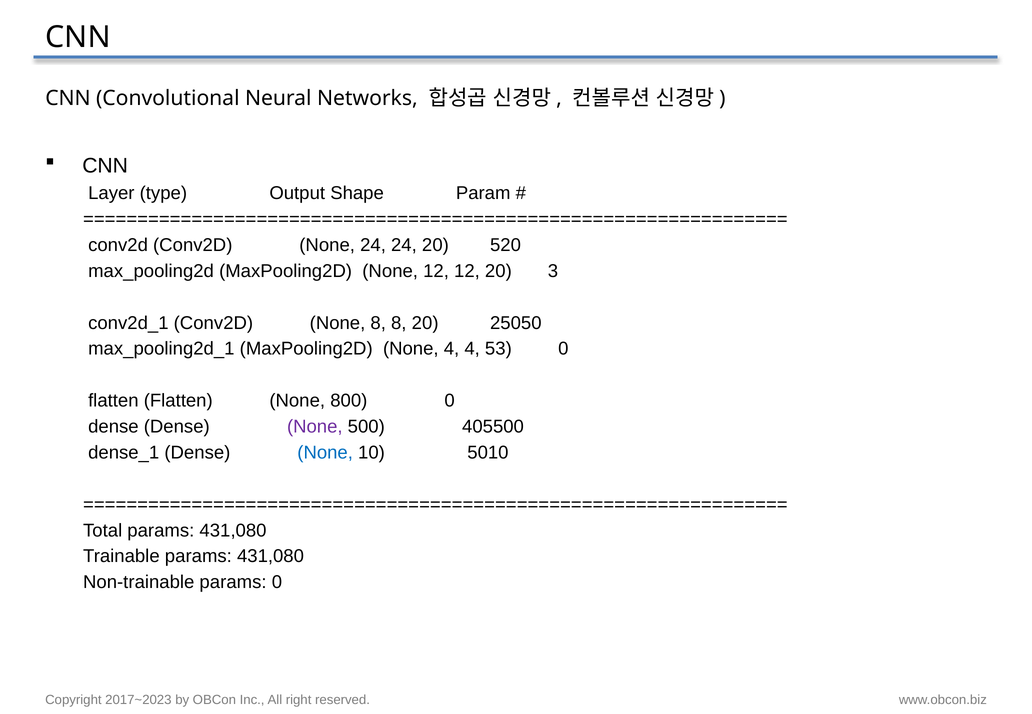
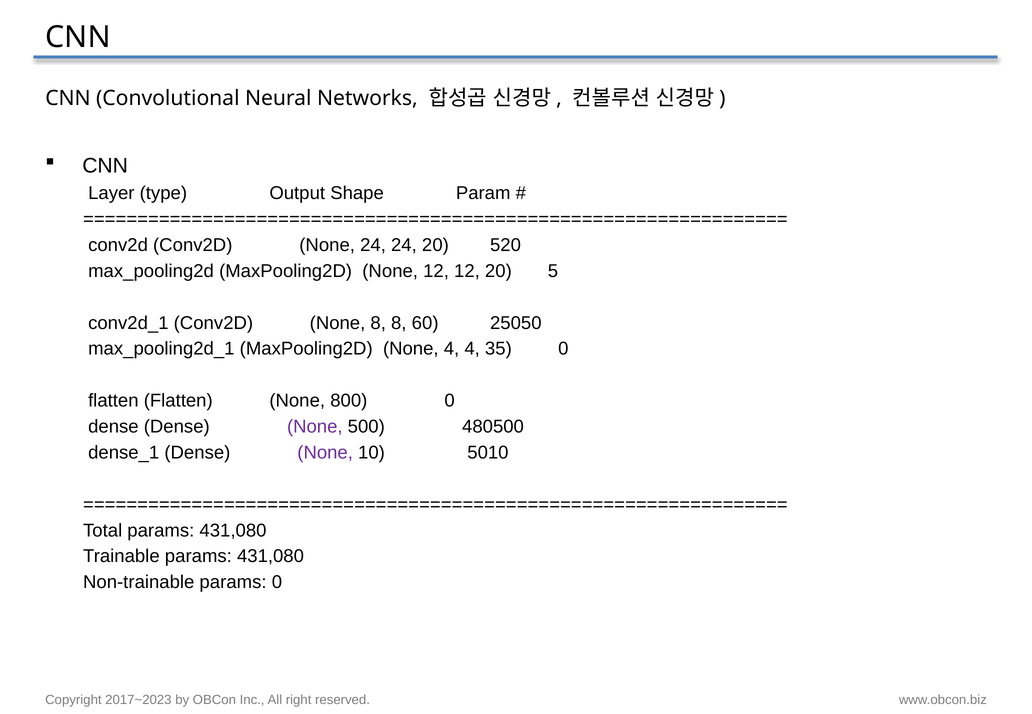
3: 3 -> 5 (553, 271)
8 20: 20 -> 60 (425, 323)
53: 53 -> 35 (498, 349)
405500: 405500 -> 480500 (493, 427)
None colour: blue -> purple (325, 453)
